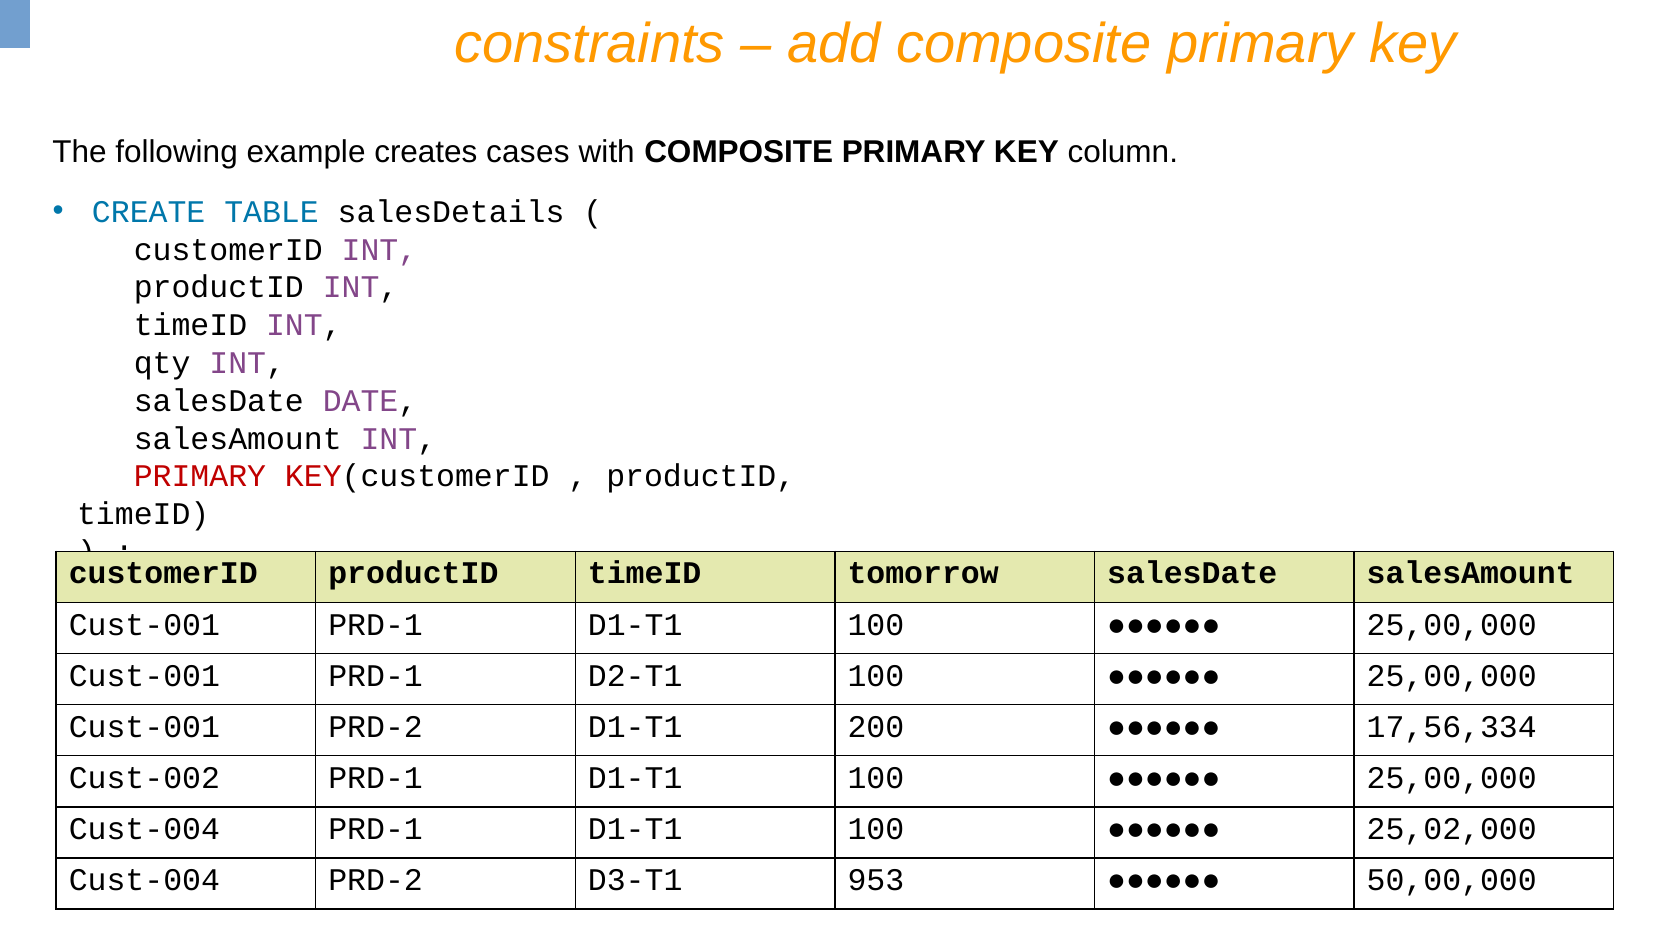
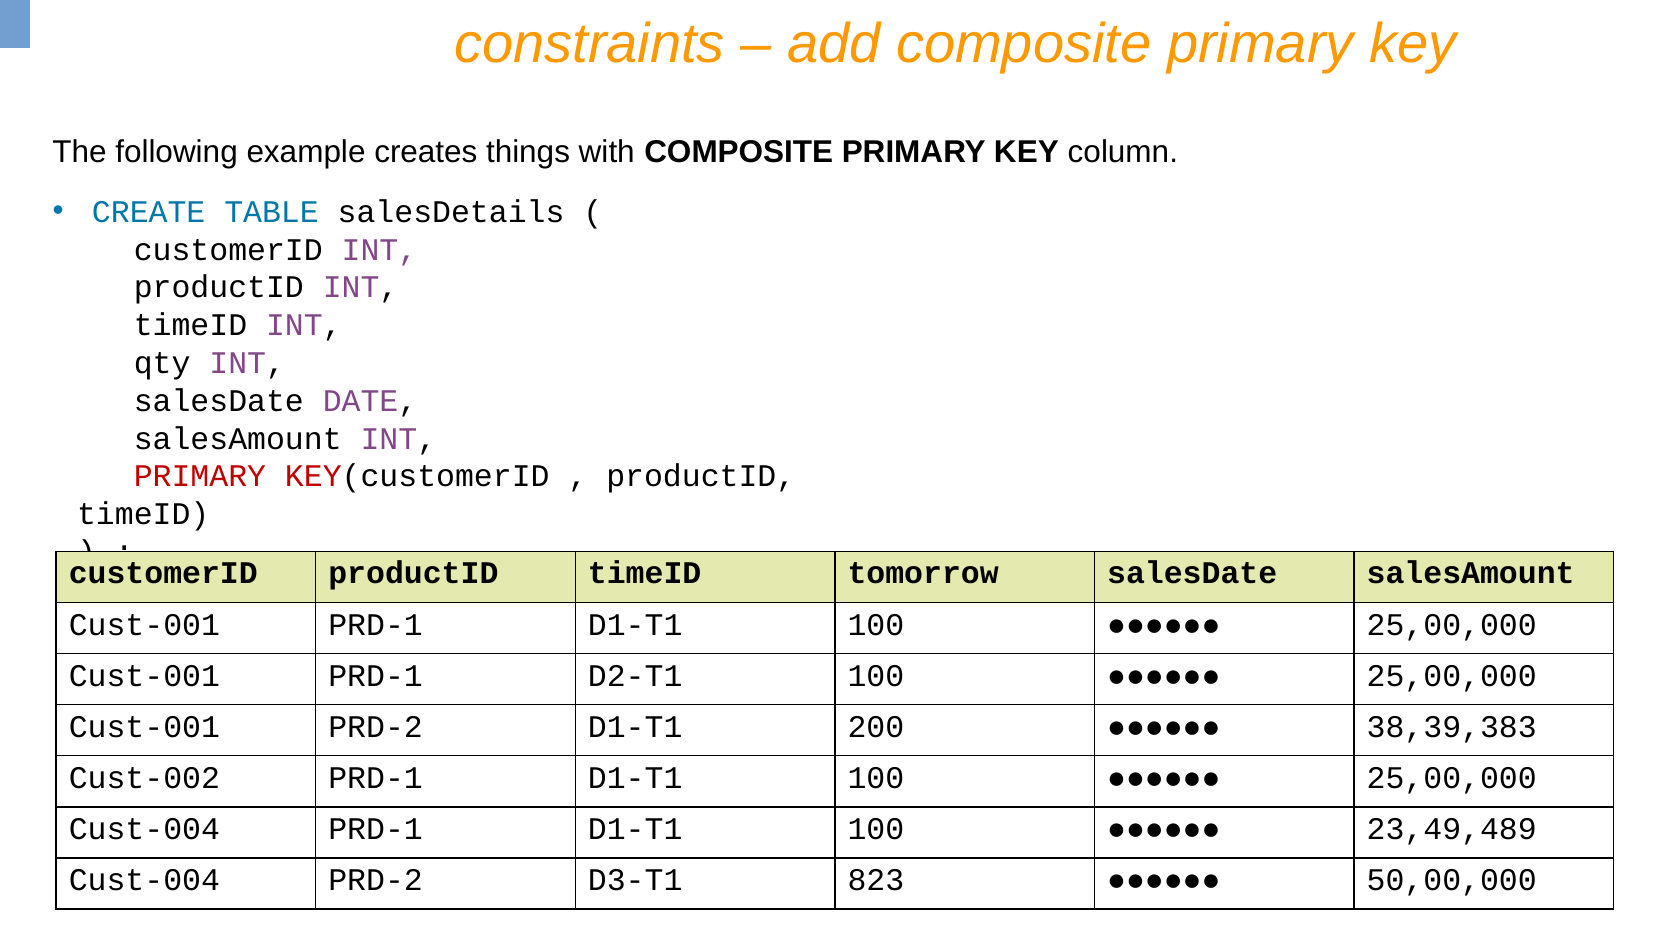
cases: cases -> things (528, 152)
17,56,334: 17,56,334 -> 38,39,383 (1452, 727)
25,02,000: 25,02,000 -> 23,49,489 (1452, 829)
953: 953 -> 823 (876, 880)
